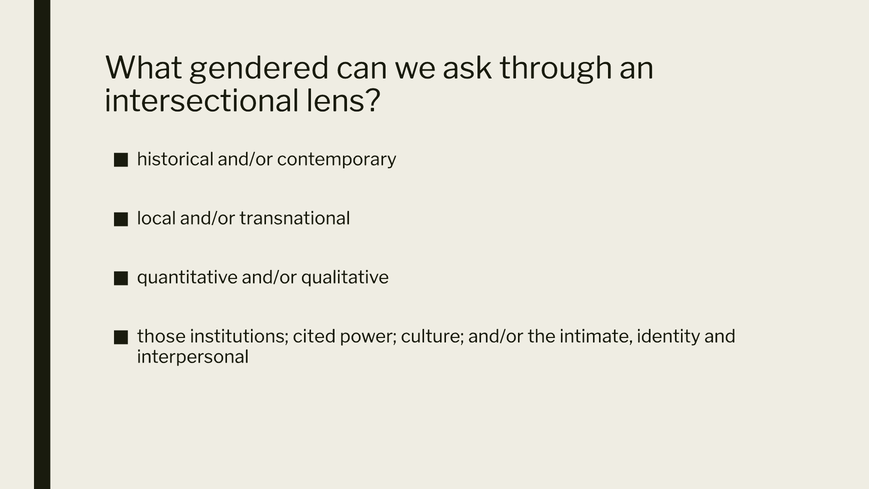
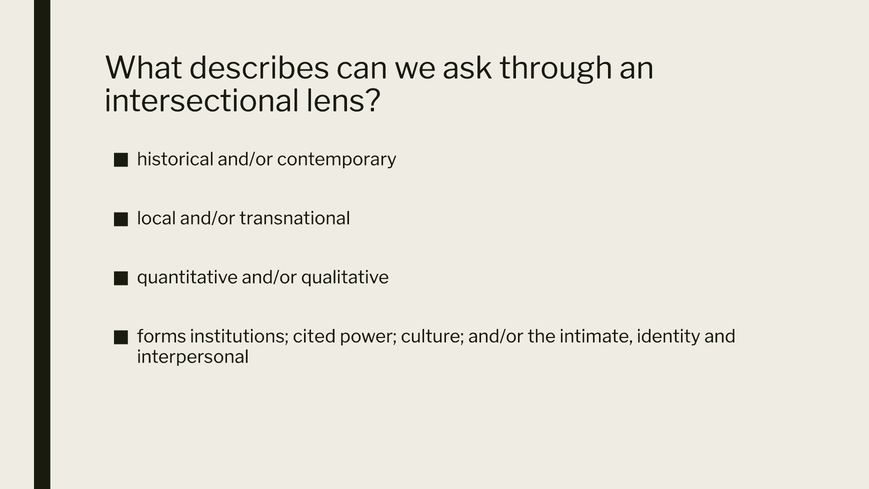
gendered: gendered -> describes (259, 68)
those: those -> forms (162, 336)
